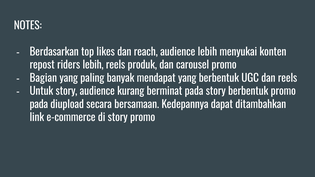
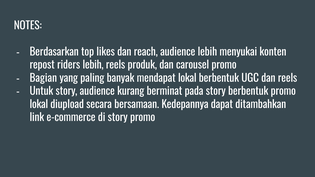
mendapat yang: yang -> lokal (187, 78)
pada: pada -> lokal (39, 105)
